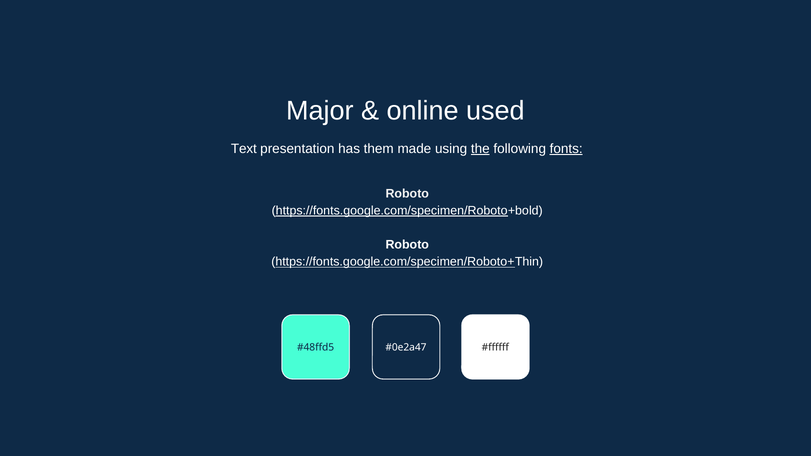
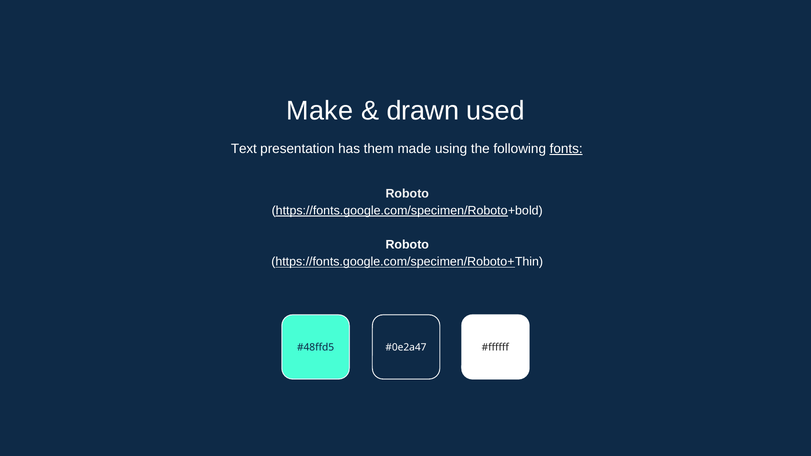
Major: Major -> Make (320, 111)
online: online -> drawn (423, 111)
the underline: present -> none (480, 149)
